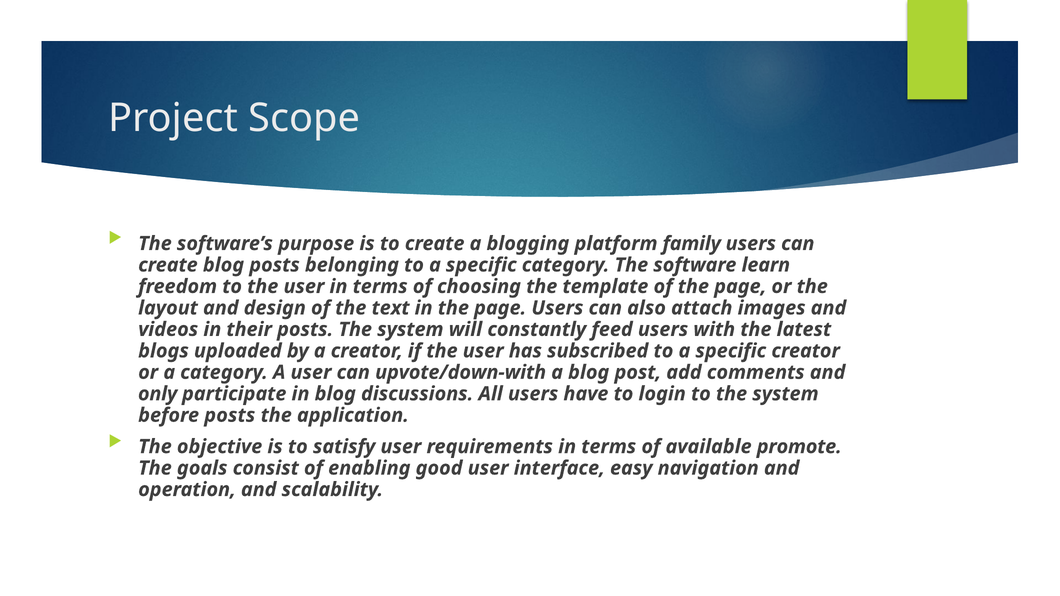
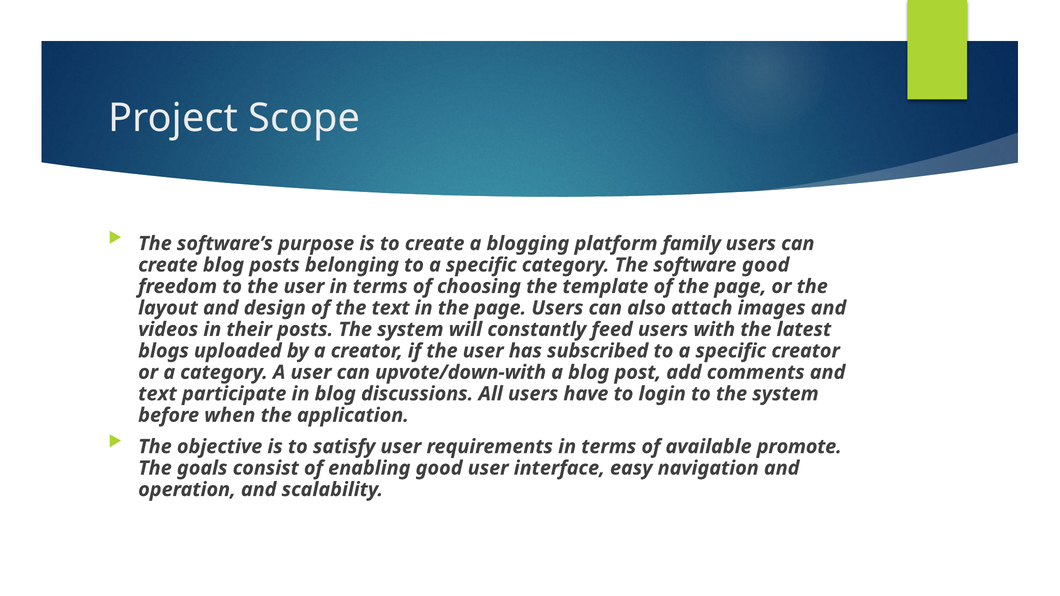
software learn: learn -> good (766, 265)
only: only -> text (157, 394)
before posts: posts -> when (230, 415)
